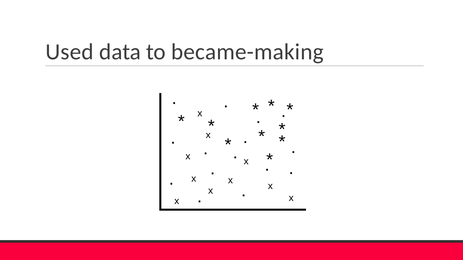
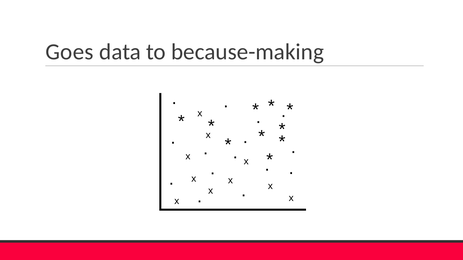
Used: Used -> Goes (70, 52)
became-making: became-making -> because-making (247, 52)
